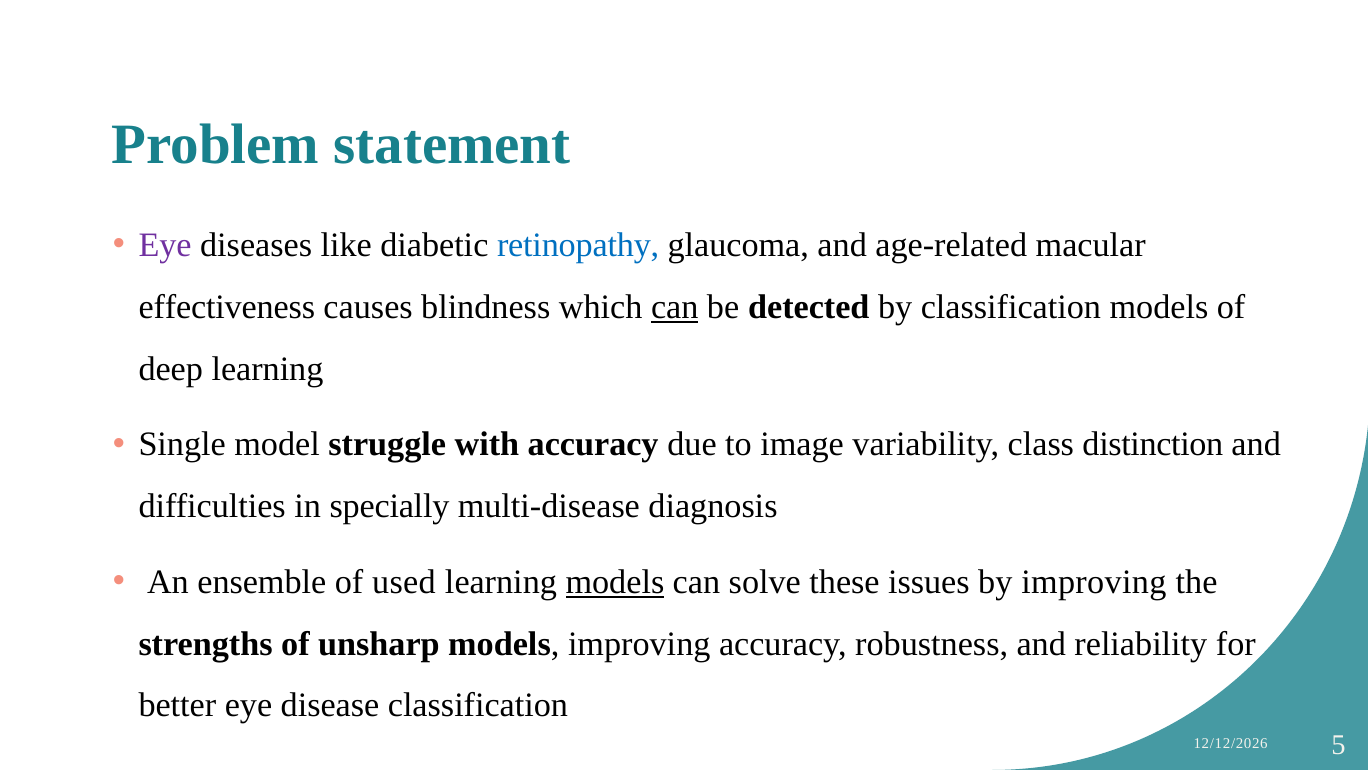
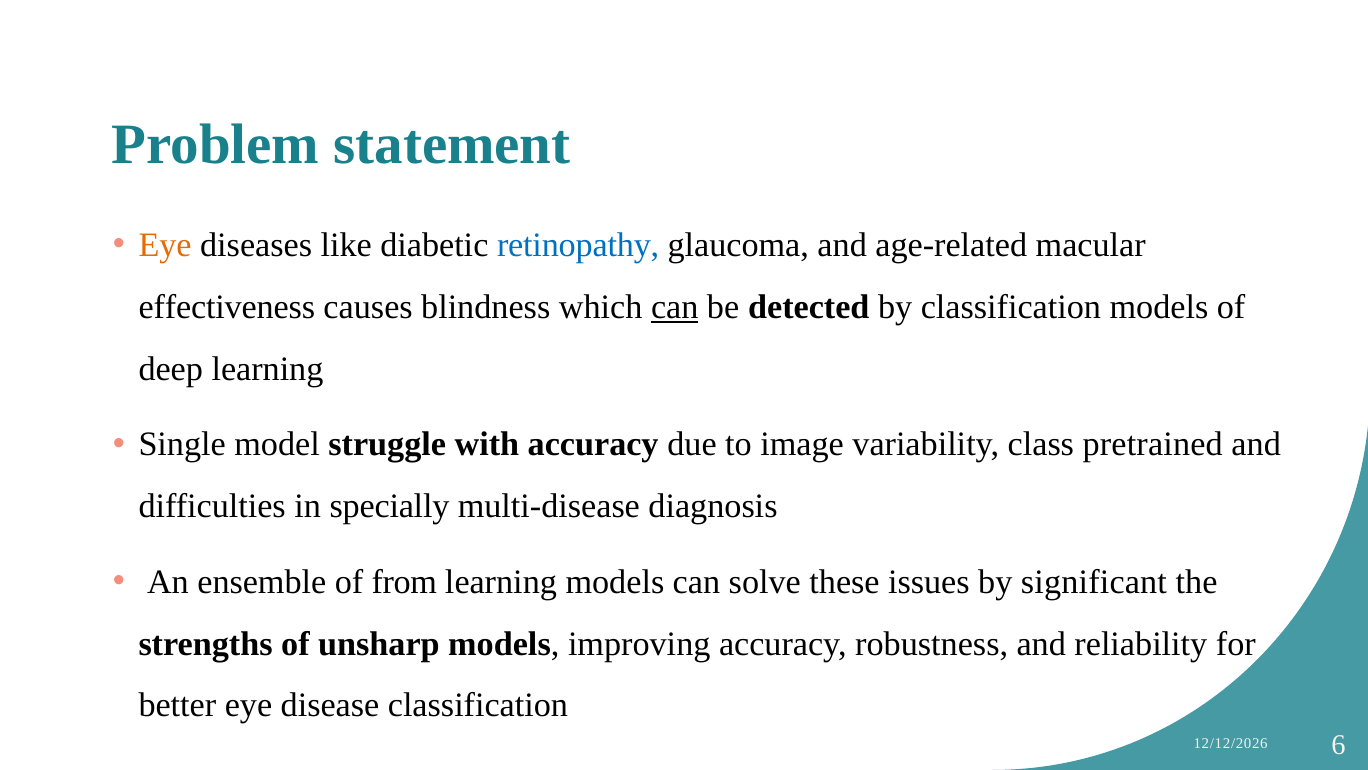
Eye colour: purple -> orange (165, 245)
distinction: distinction -> pretrained (1153, 444)
used: used -> from (404, 582)
models underline: present -> none (615, 582)
by improving: improving -> significant (1094, 582)
5: 5 -> 6 (1339, 744)
